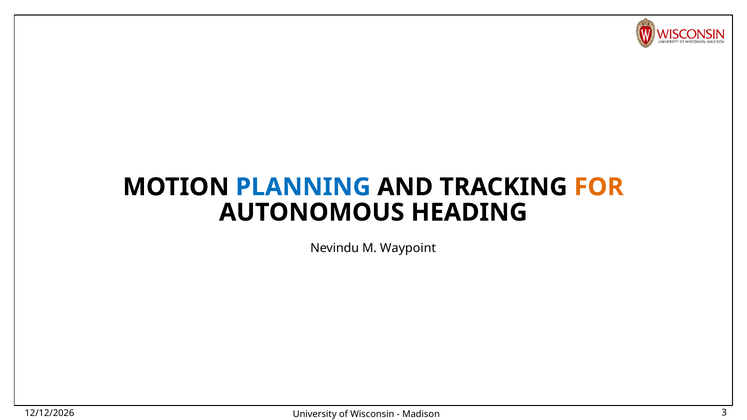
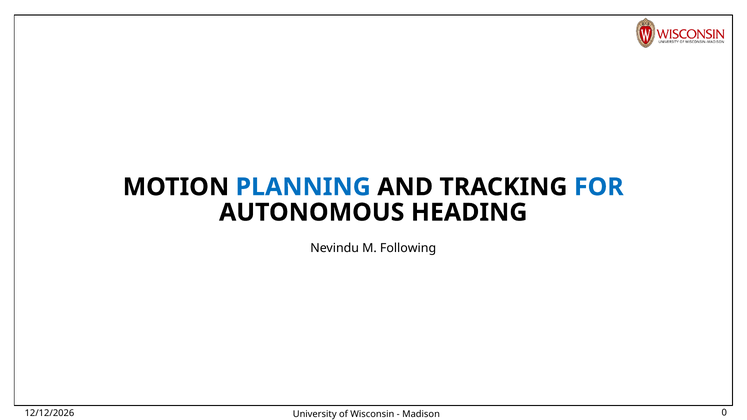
FOR colour: orange -> blue (599, 187)
Waypoint: Waypoint -> Following (408, 248)
3: 3 -> 0 (724, 413)
